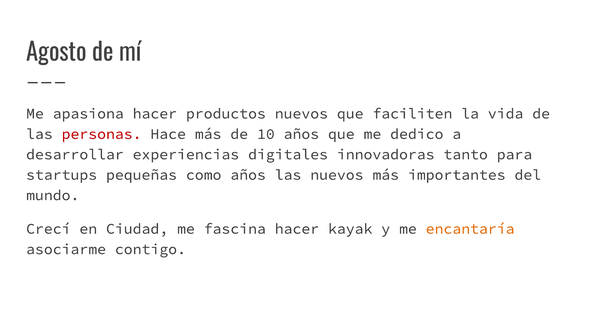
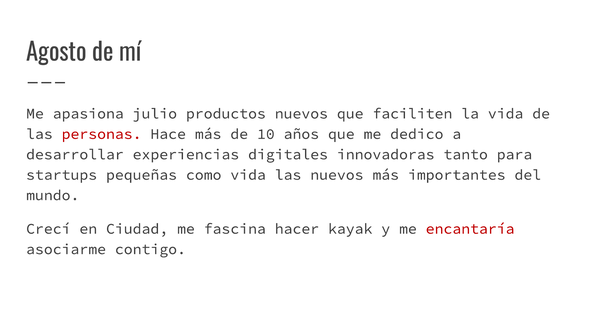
apasiona hacer: hacer -> julio (155, 114)
como años: años -> vida (248, 175)
encantaría colour: orange -> red (470, 229)
